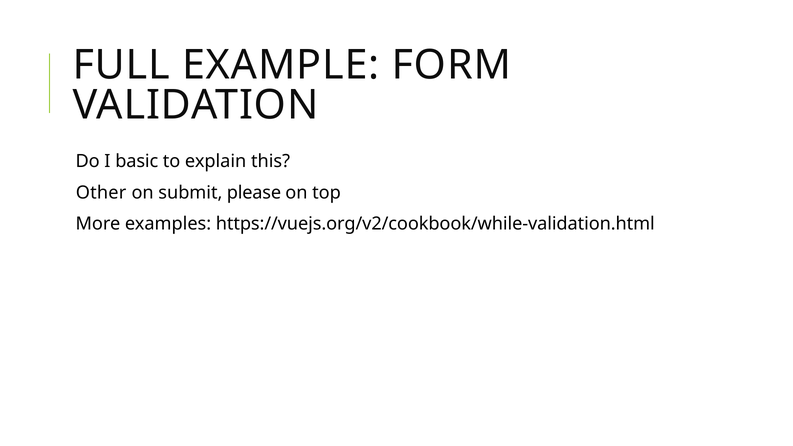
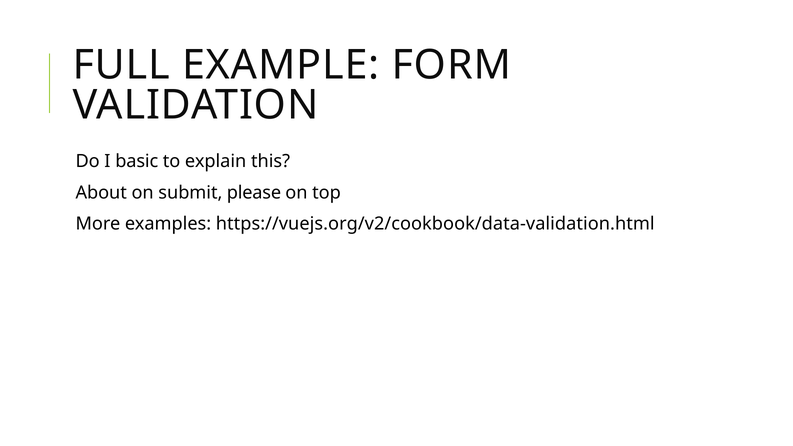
Other: Other -> About (101, 193)
https://vuejs.org/v2/cookbook/while-validation.html: https://vuejs.org/v2/cookbook/while-validation.html -> https://vuejs.org/v2/cookbook/data-validation.html (435, 224)
